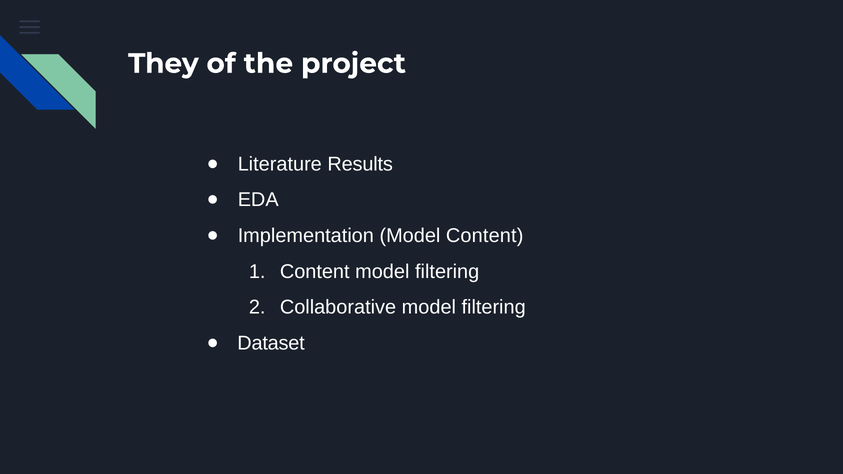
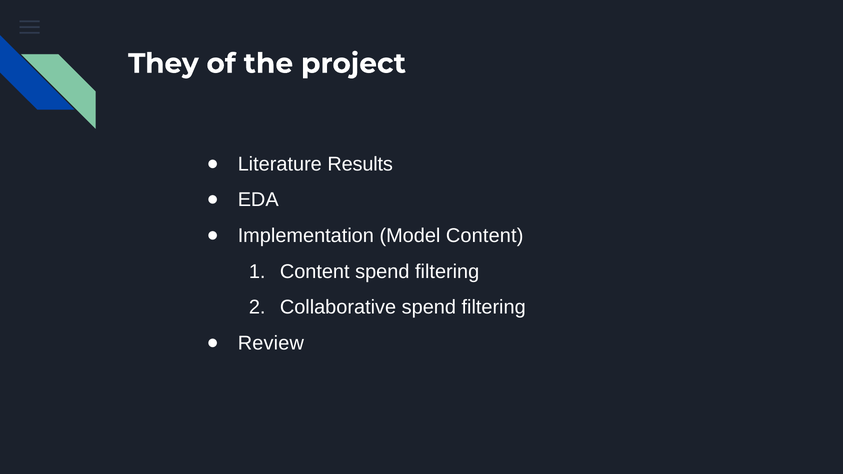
Content model: model -> spend (382, 272)
Collaborative model: model -> spend (429, 307)
Dataset: Dataset -> Review (271, 343)
